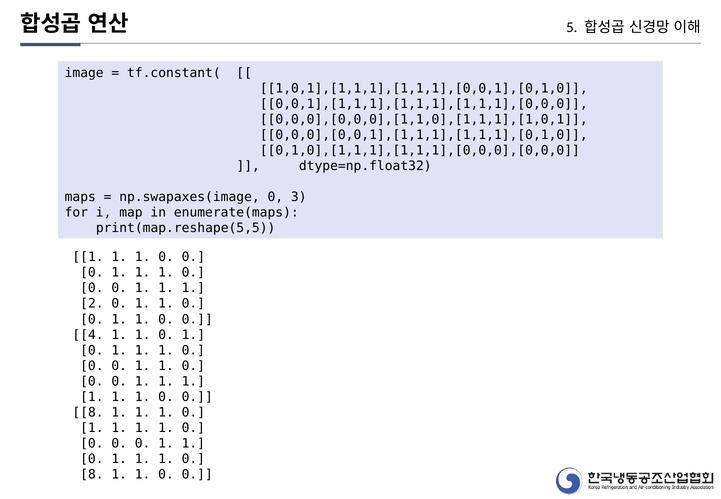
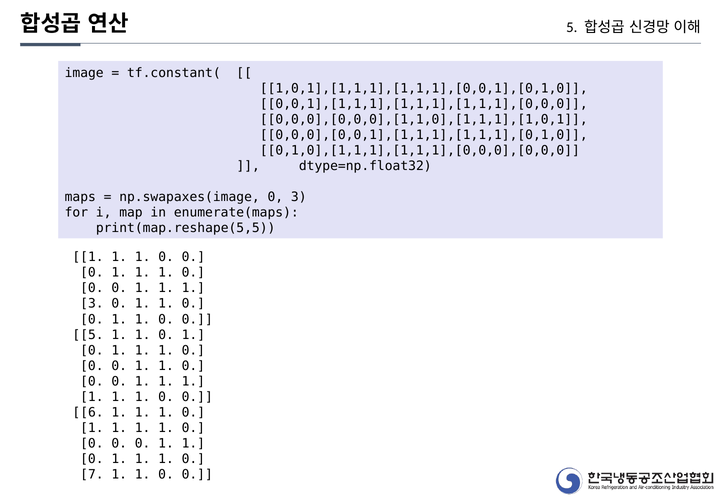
2: 2 -> 3 (92, 304)
4: 4 -> 5 (88, 335)
8: 8 -> 6 (88, 413)
8: 8 -> 7 (92, 475)
